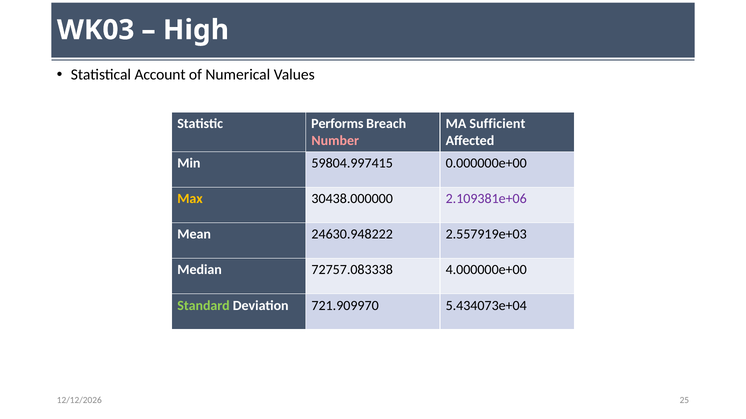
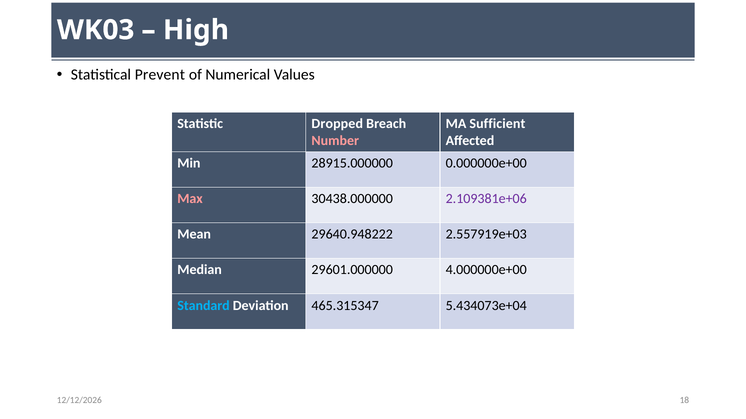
Account: Account -> Prevent (160, 75)
Performs: Performs -> Dropped (337, 124)
59804.997415: 59804.997415 -> 28915.000000 (352, 163)
Max colour: yellow -> pink (190, 199)
24630.948222: 24630.948222 -> 29640.948222 (352, 235)
72757.083338: 72757.083338 -> 29601.000000 (352, 270)
Standard colour: light green -> light blue (204, 306)
721.909970: 721.909970 -> 465.315347 (345, 306)
25: 25 -> 18 (684, 401)
